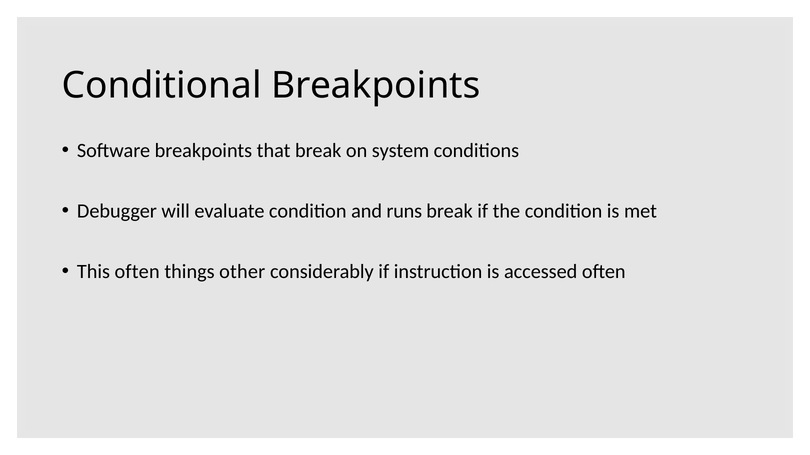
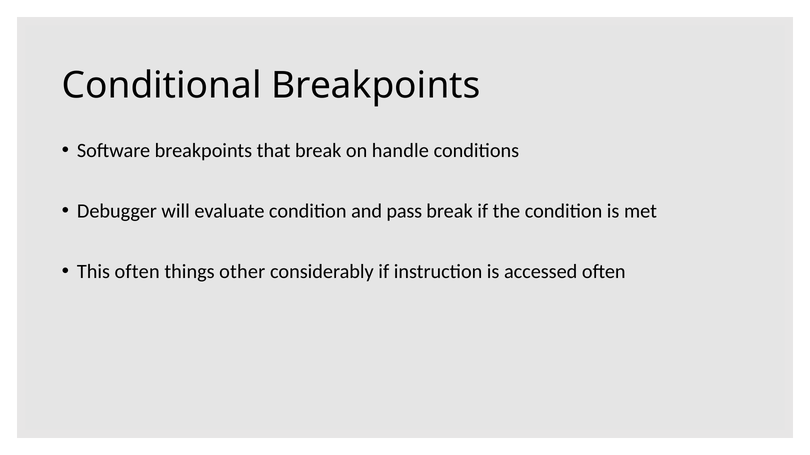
system: system -> handle (400, 151)
runs: runs -> pass (404, 211)
